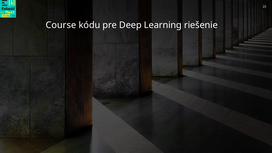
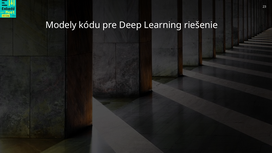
Course: Course -> Modely (61, 25)
